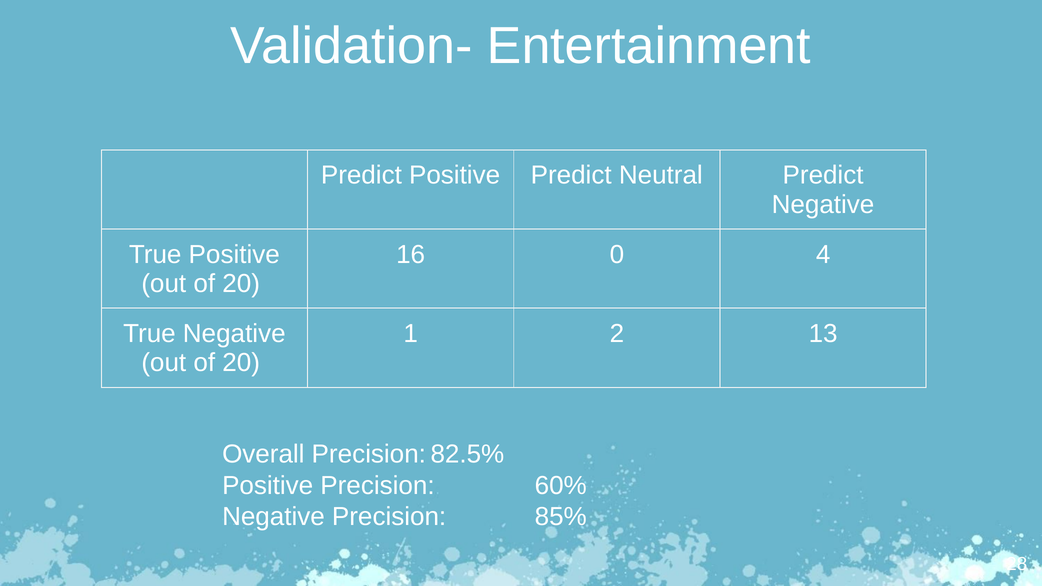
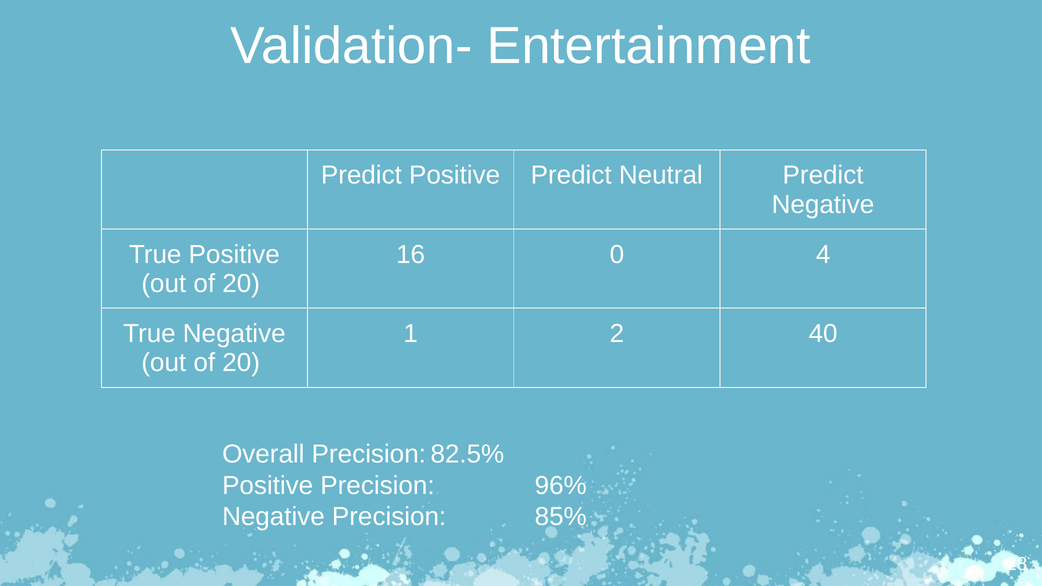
13: 13 -> 40 (823, 334)
60%: 60% -> 96% (561, 486)
